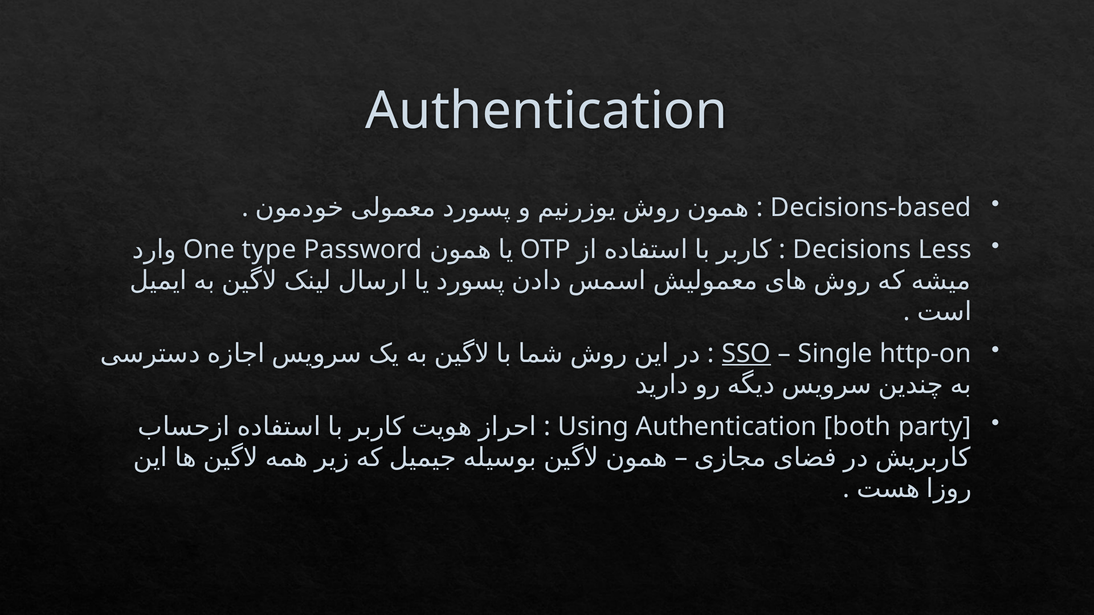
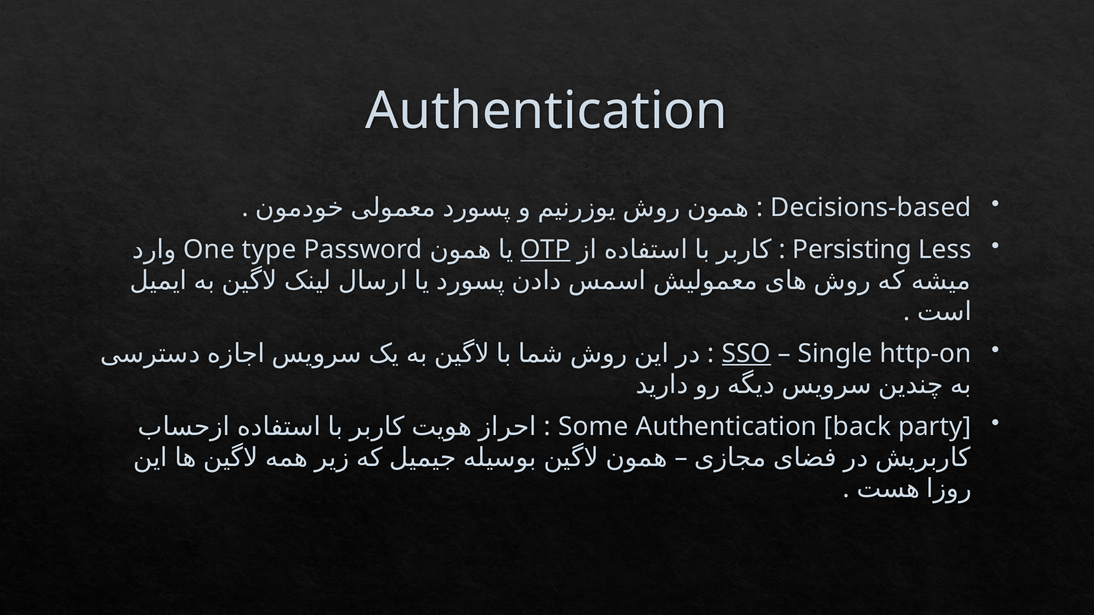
OTP underline: none -> present (545, 250)
Decisions: Decisions -> Persisting (852, 250)
Using: Using -> Some (593, 427)
both: both -> back (858, 427)
